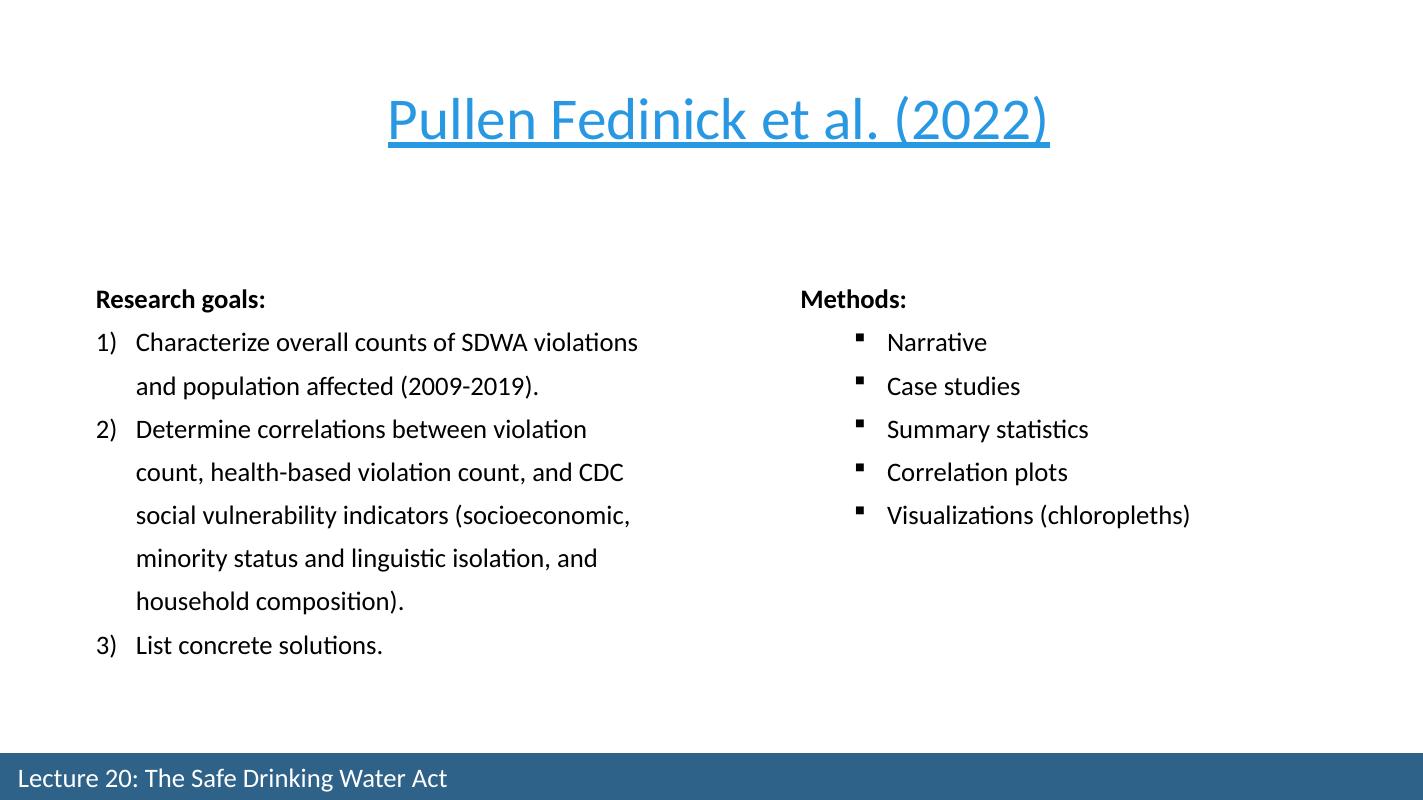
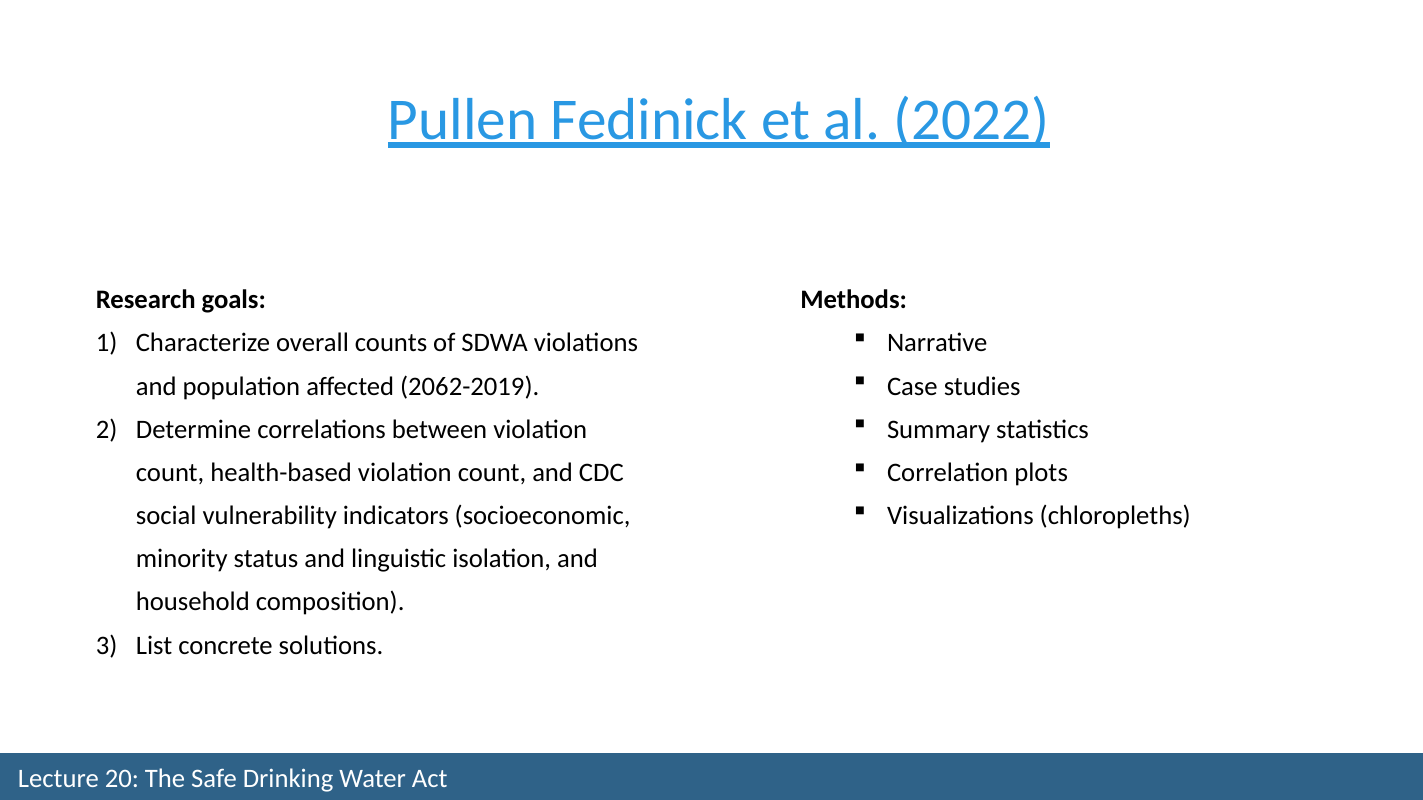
2009-2019: 2009-2019 -> 2062-2019 (470, 386)
